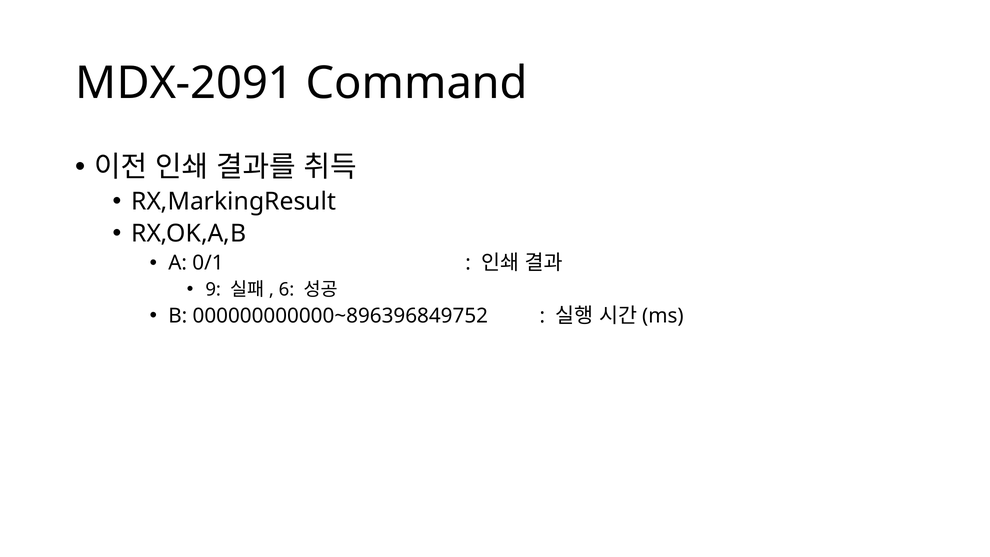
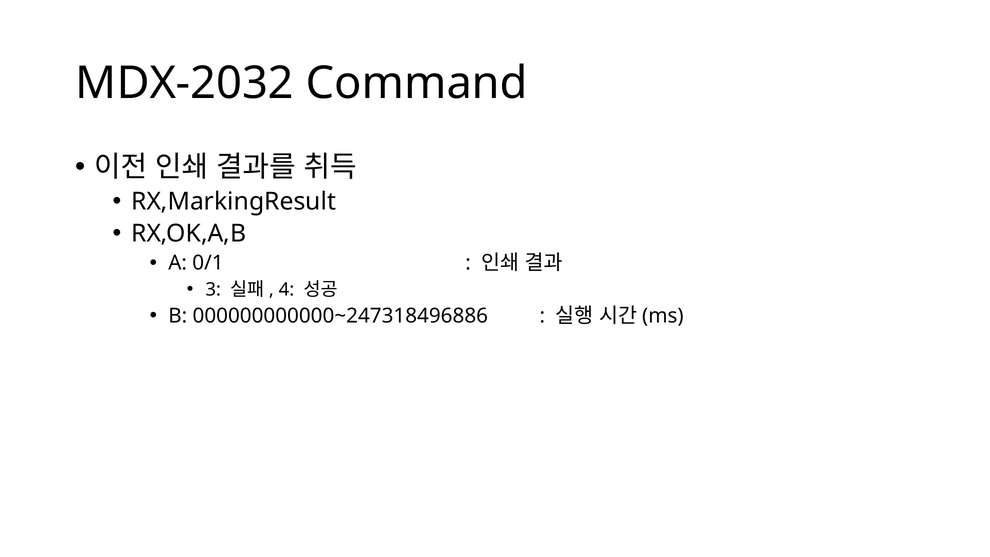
MDX-2091: MDX-2091 -> MDX-2032 (185, 83)
9: 9 -> 3 (213, 289)
6: 6 -> 4 (286, 289)
000000000000~896396849752: 000000000000~896396849752 -> 000000000000~247318496886 (340, 316)
